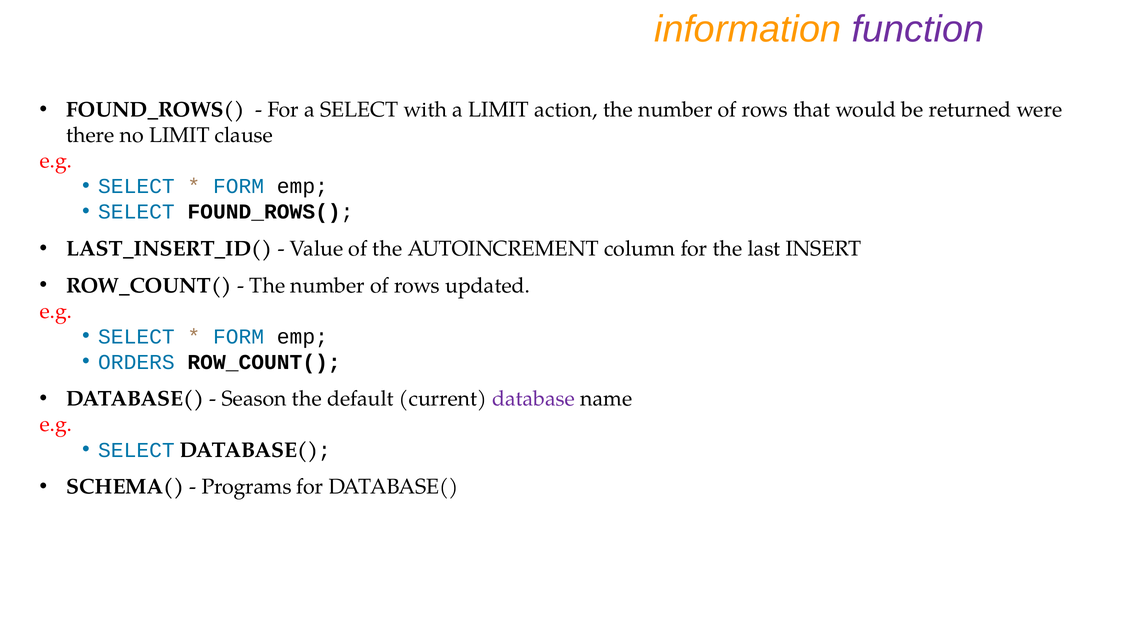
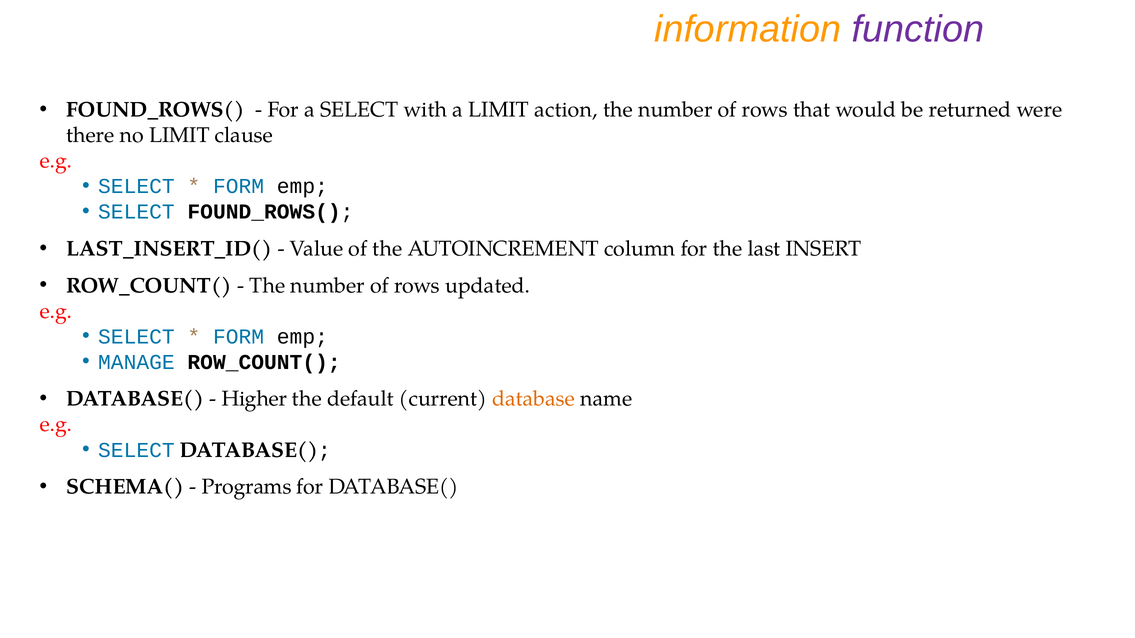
ORDERS: ORDERS -> MANAGE (136, 362)
Season: Season -> Higher (254, 399)
database colour: purple -> orange (534, 399)
